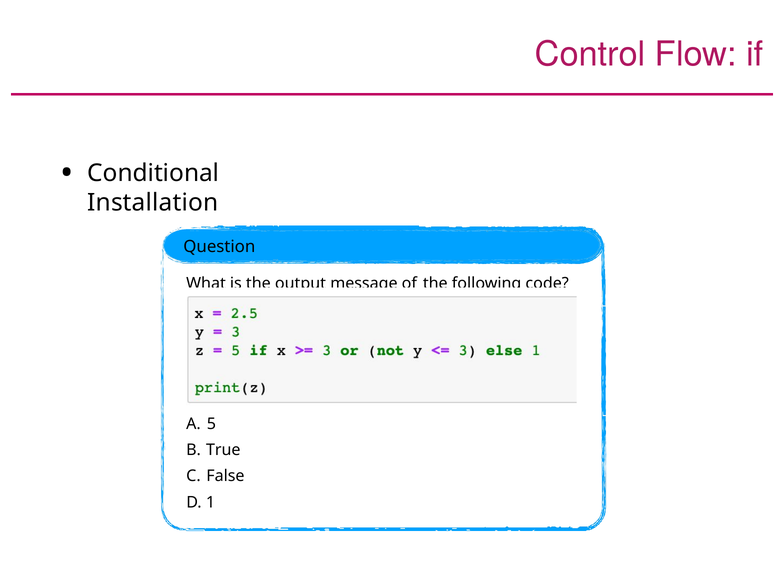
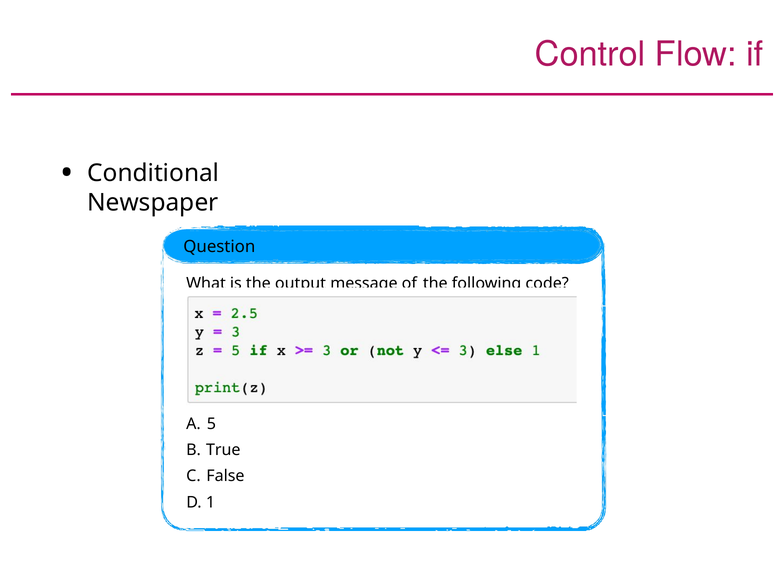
Installation: Installation -> Newspaper (153, 202)
